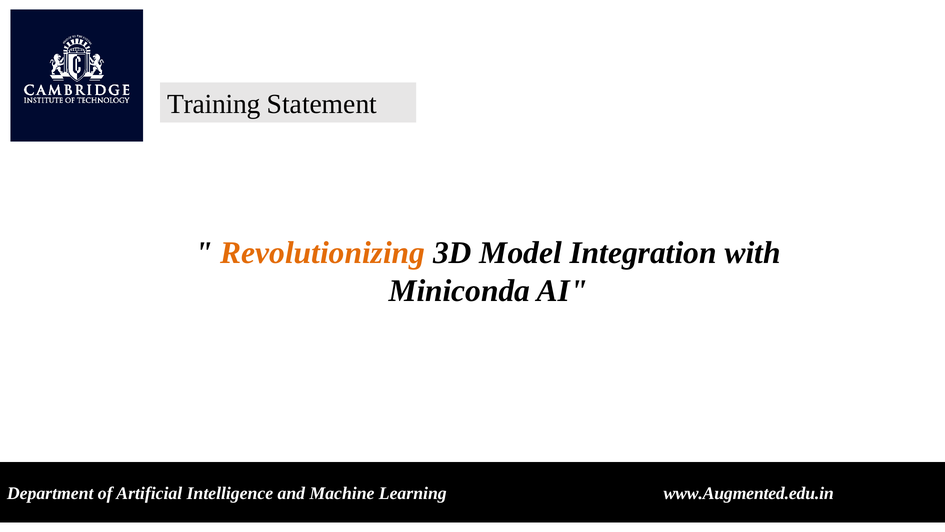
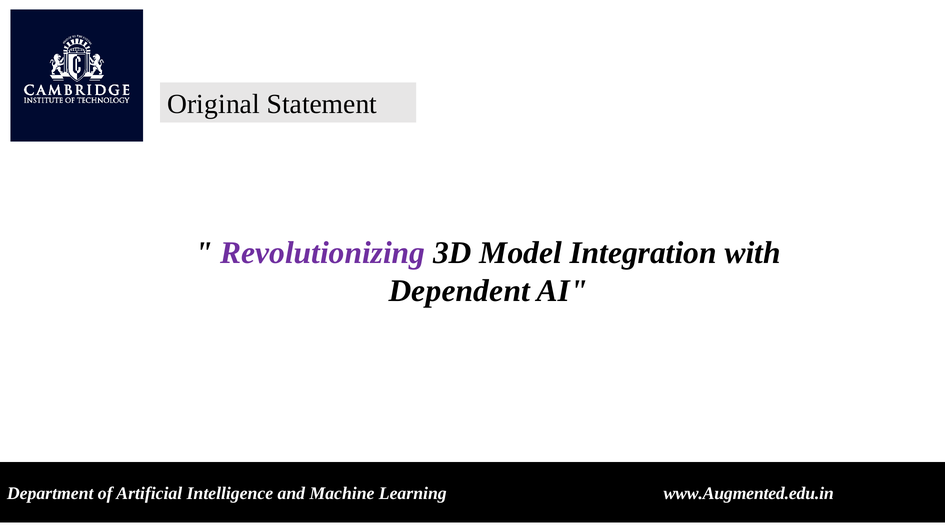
Training: Training -> Original (214, 104)
Revolutionizing colour: orange -> purple (323, 253)
Miniconda: Miniconda -> Dependent (459, 291)
